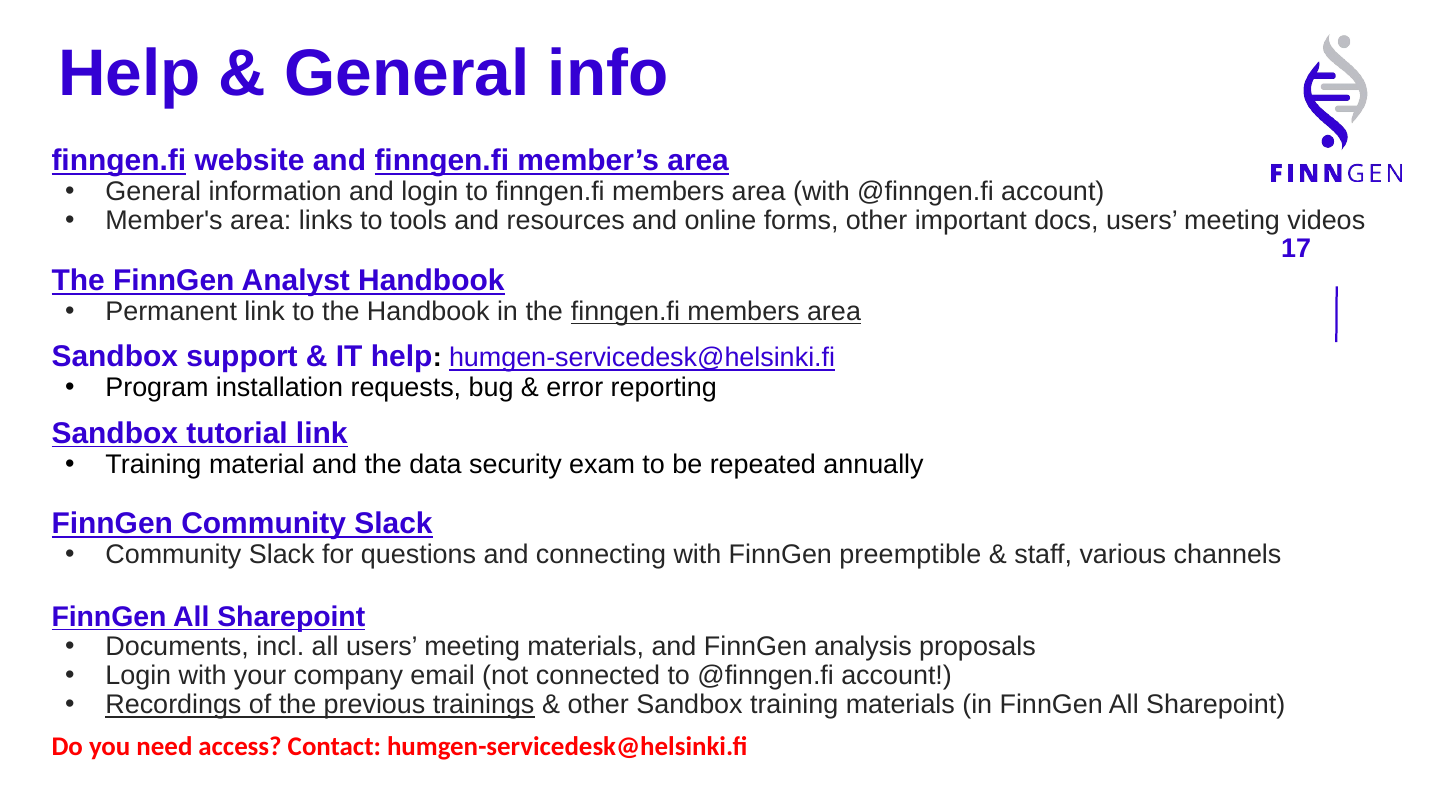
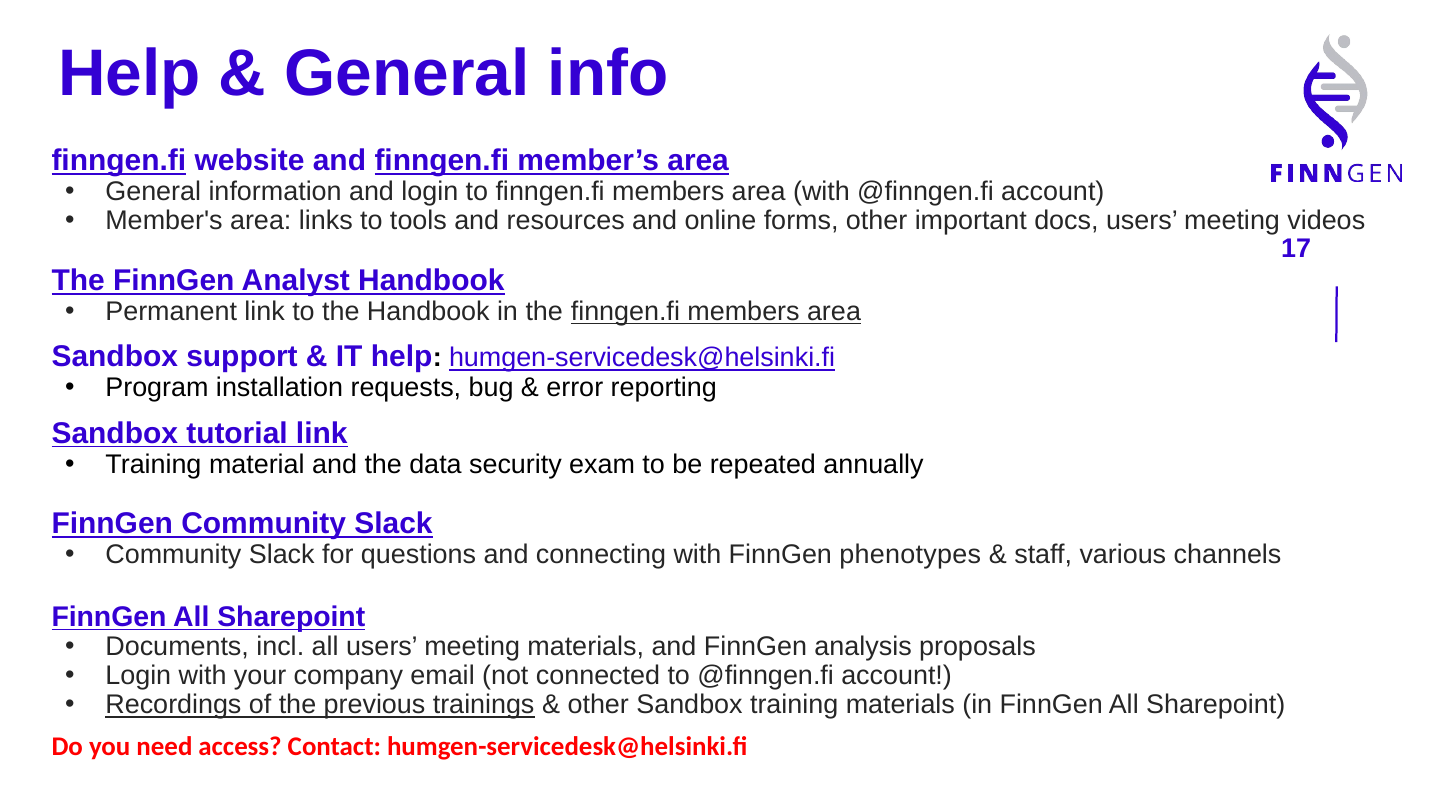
preemptible: preemptible -> phenotypes (910, 554)
